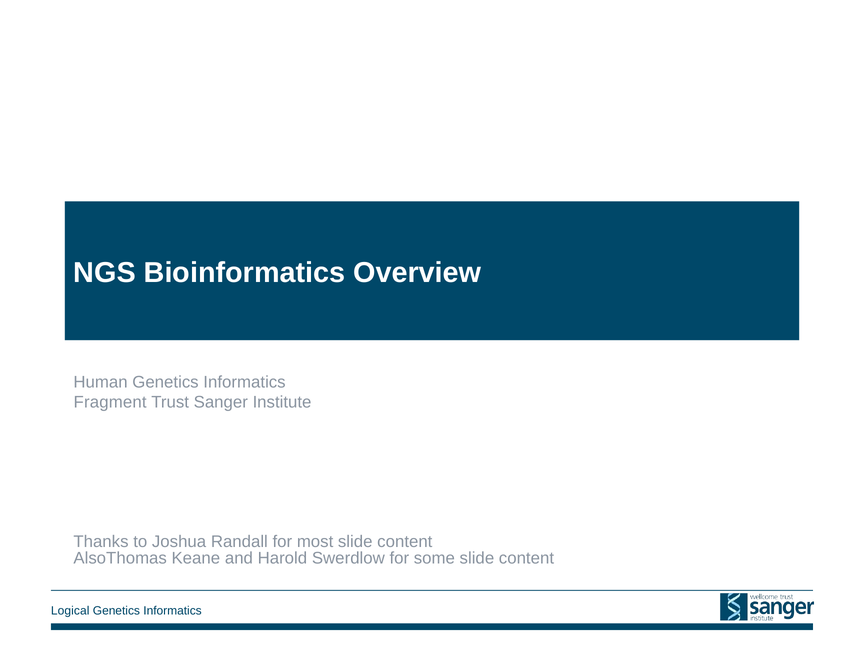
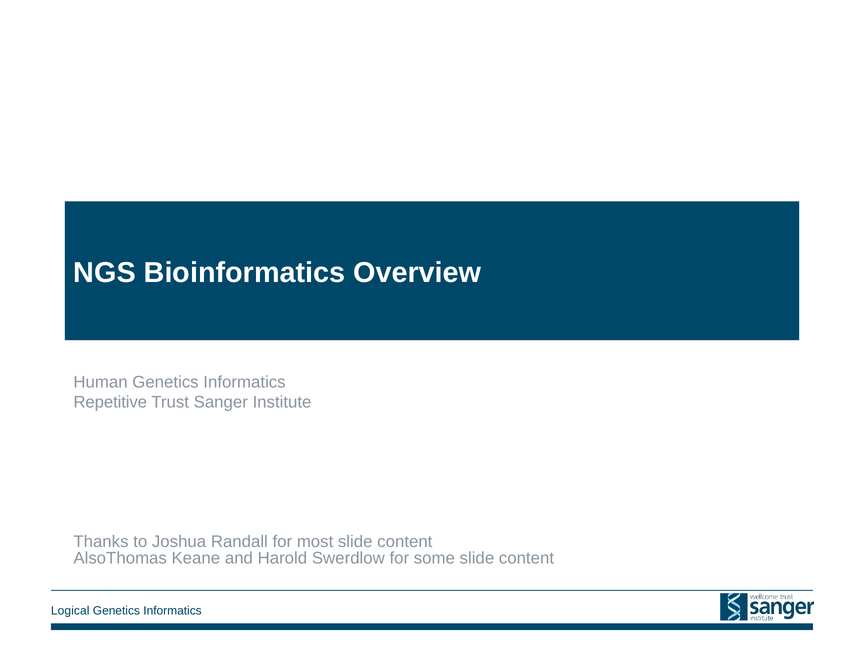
Fragment: Fragment -> Repetitive (110, 402)
